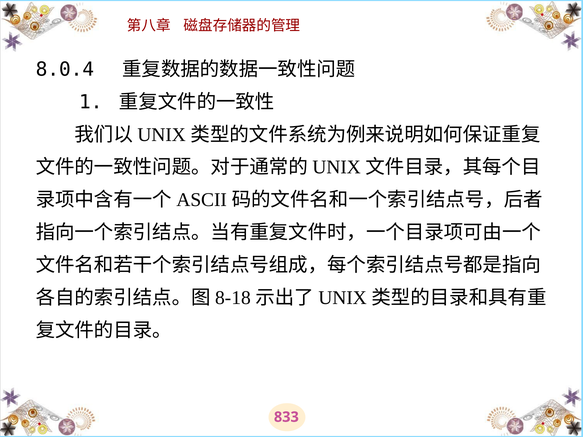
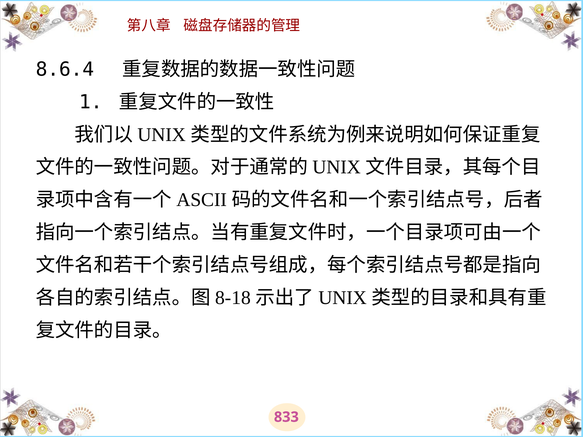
8.0.4: 8.0.4 -> 8.6.4 (65, 69)
